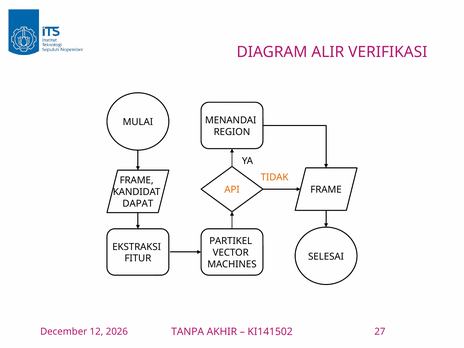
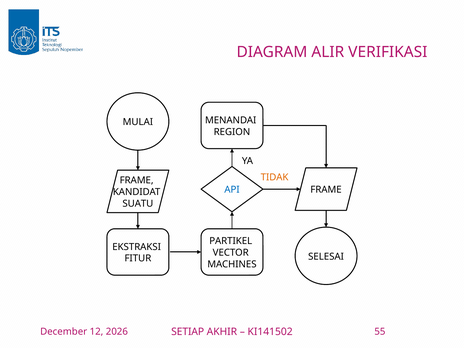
API colour: orange -> blue (232, 190)
DAPAT: DAPAT -> SUATU (138, 204)
TANPA: TANPA -> SETIAP (188, 332)
27: 27 -> 55 (380, 332)
